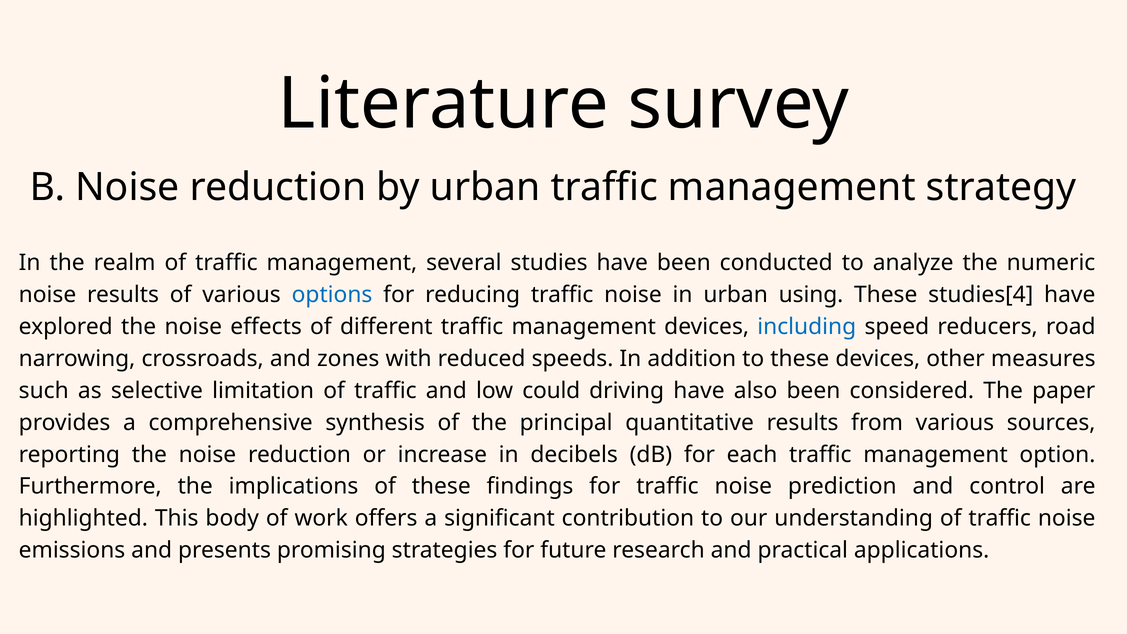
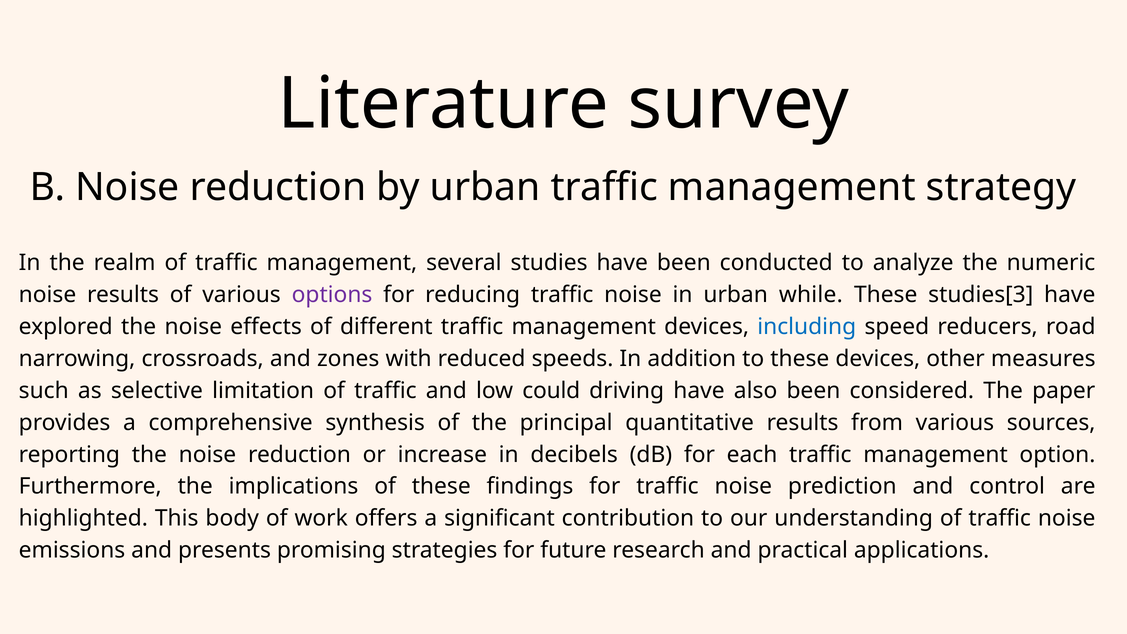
options colour: blue -> purple (332, 295)
using: using -> while (811, 295)
studies[4: studies[4 -> studies[3 (981, 295)
